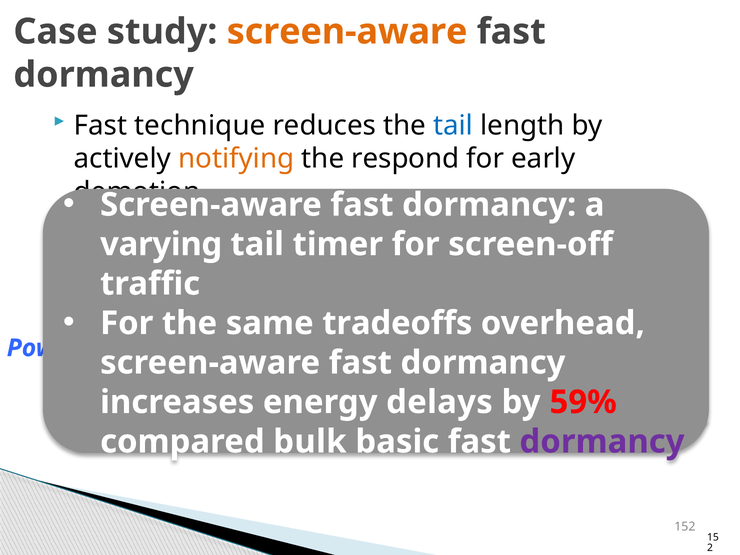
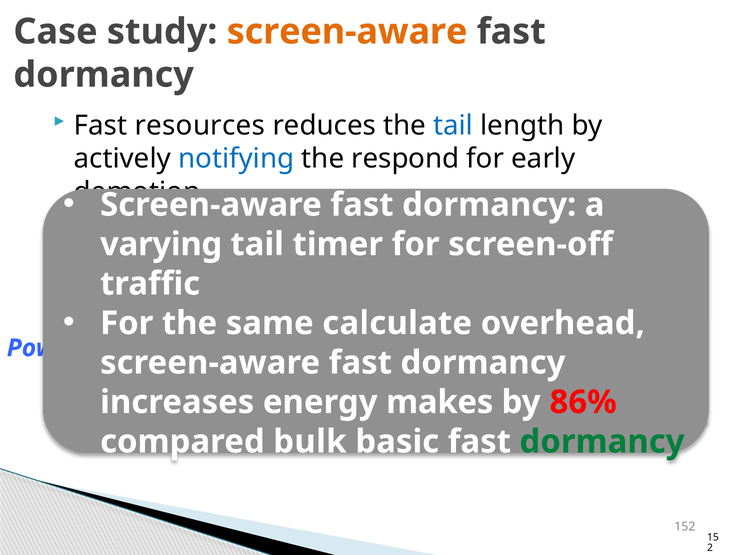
technique: technique -> resources (200, 125)
notifying colour: orange -> blue (236, 159)
tradeoffs: tradeoffs -> calculate (397, 323)
delays: delays -> makes (440, 402)
59%: 59% -> 86% (583, 402)
dormancy colour: purple -> green (602, 442)
